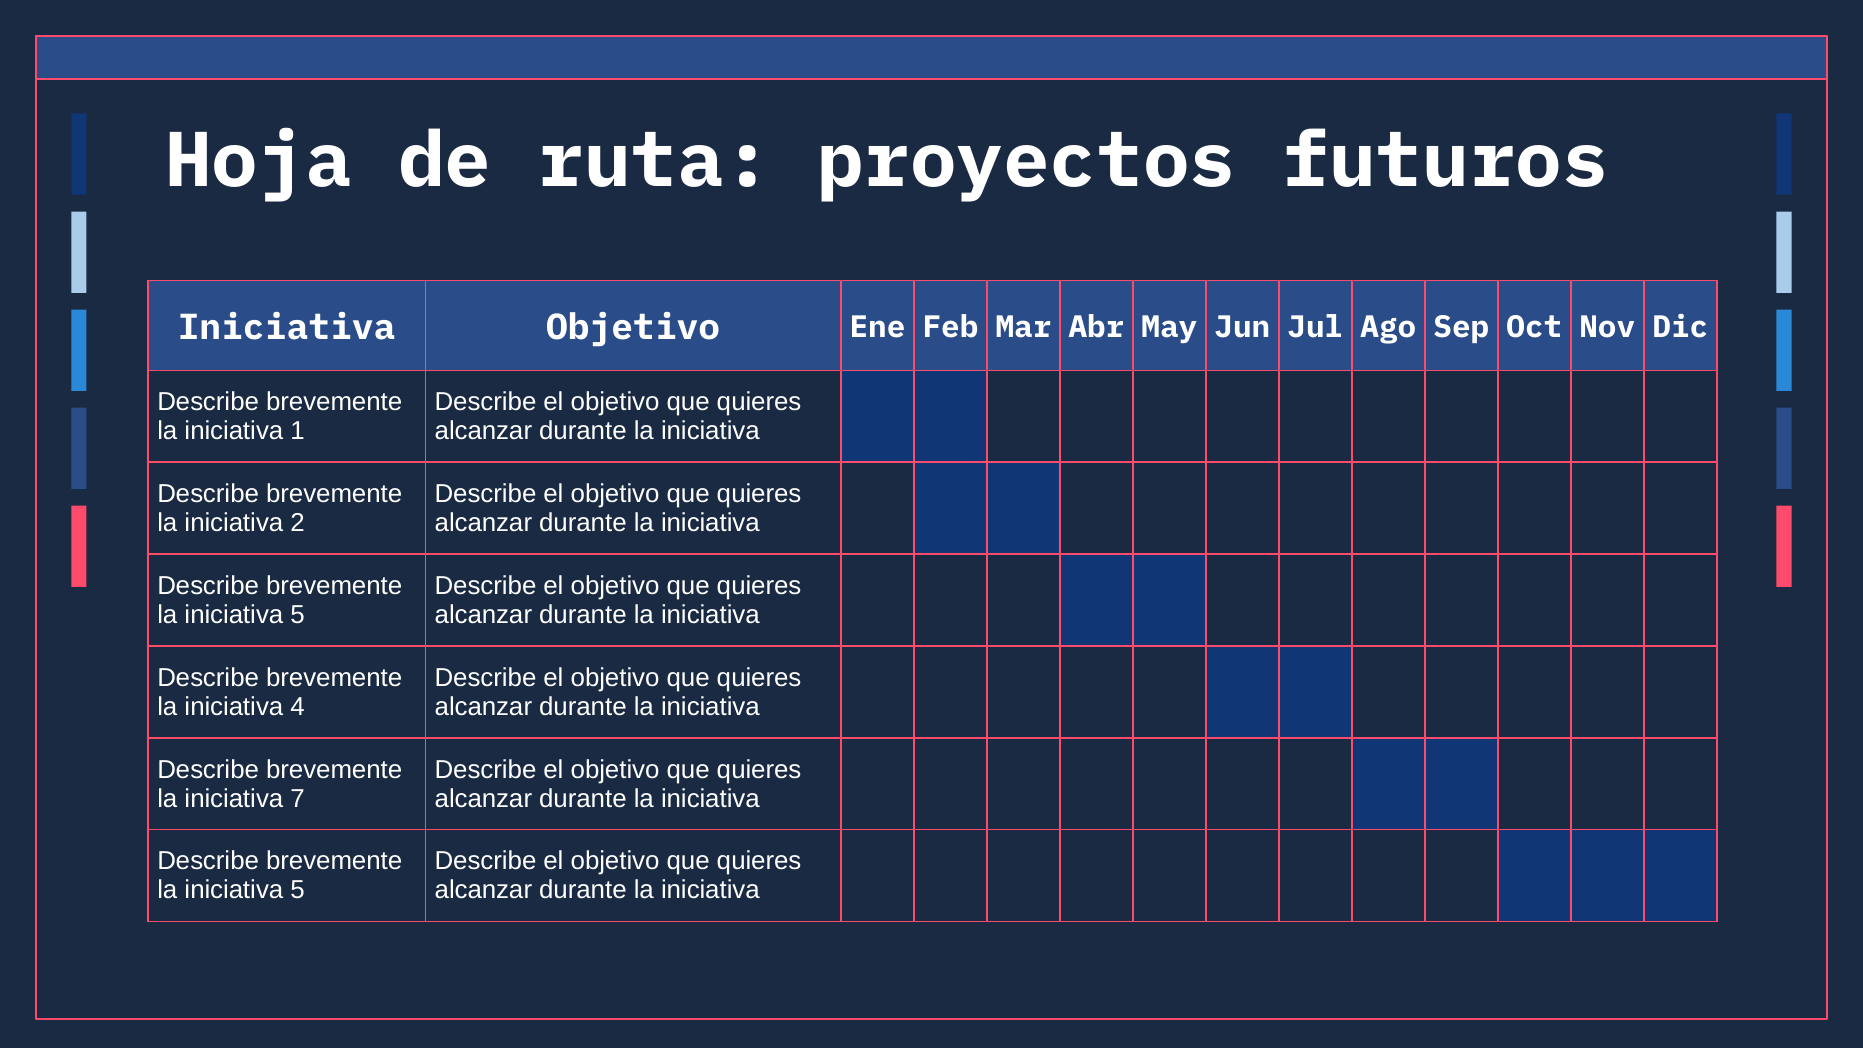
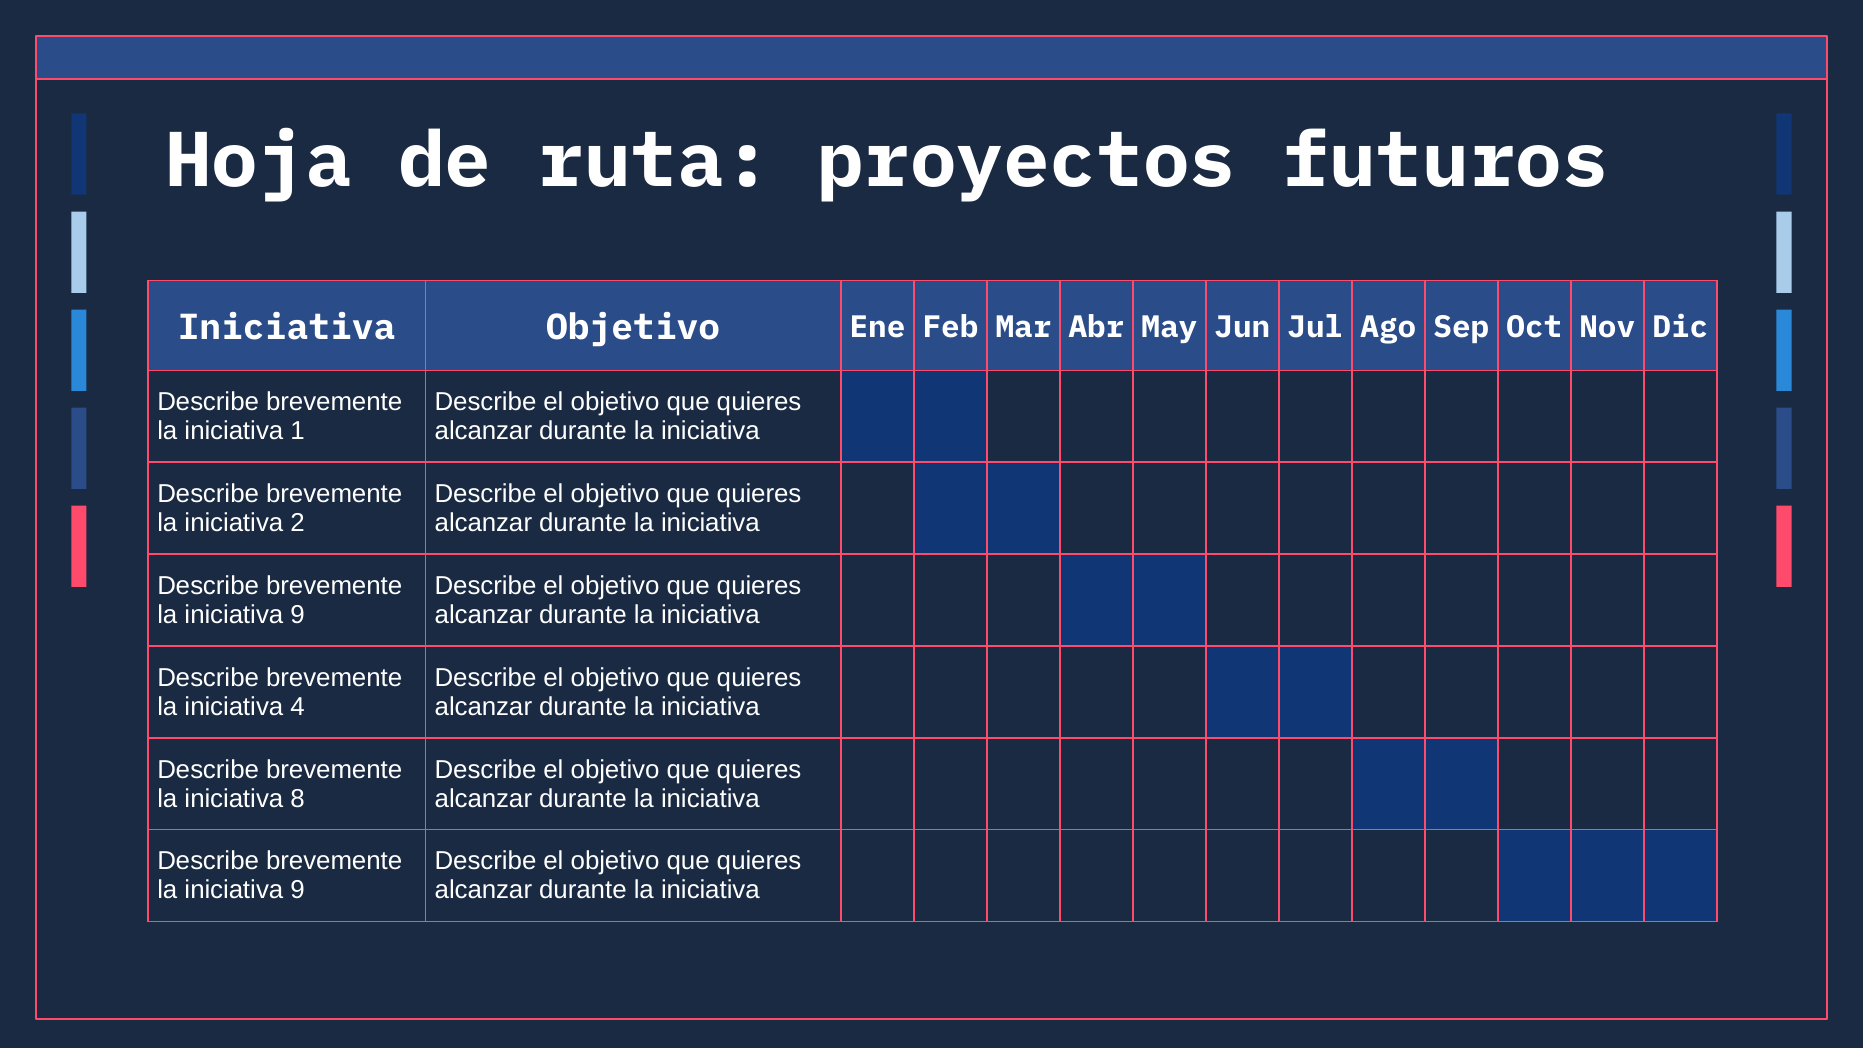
5: 5 -> 9 (298, 615)
7: 7 -> 8 (298, 798)
5: 5 -> 9 (298, 890)
